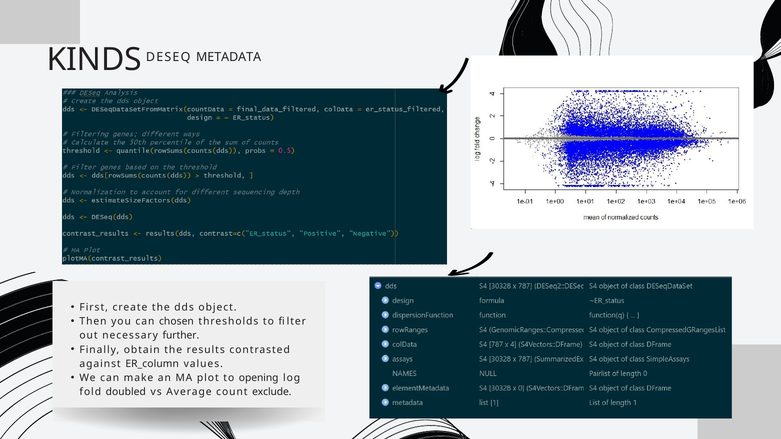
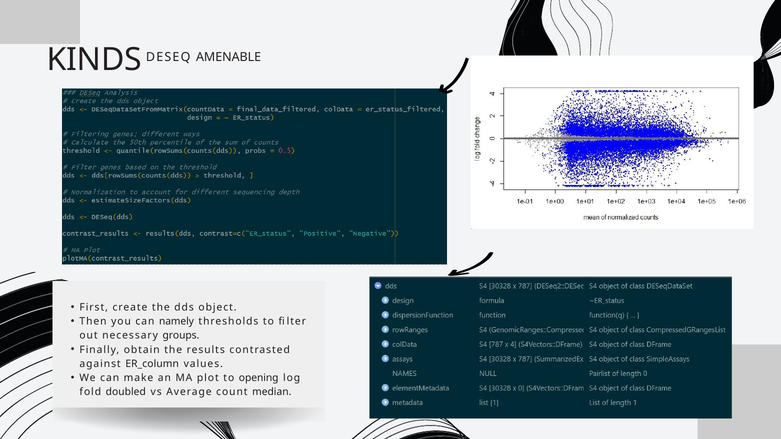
METADATA: METADATA -> AMENABLE (229, 57)
chosen: chosen -> namely (176, 322)
further: further -> groups (181, 336)
exclude: exclude -> median (272, 392)
